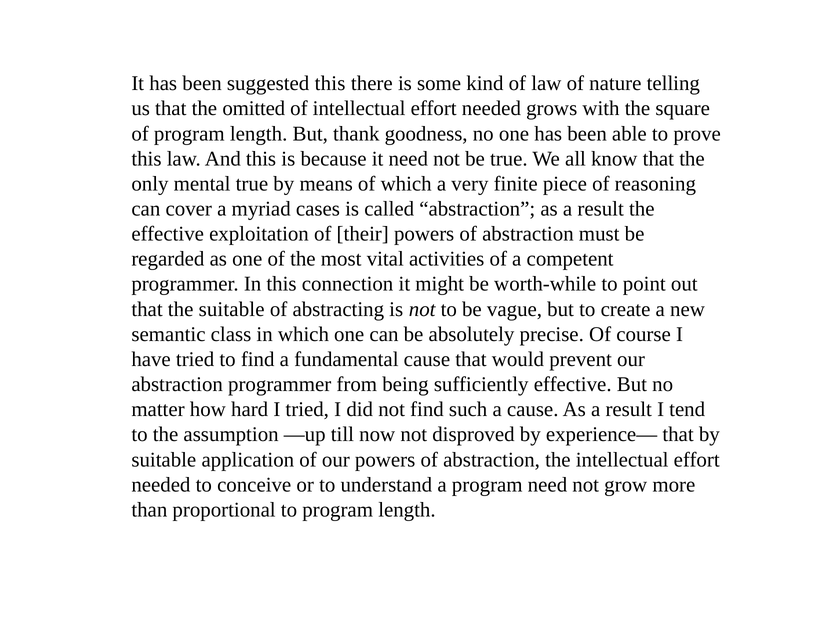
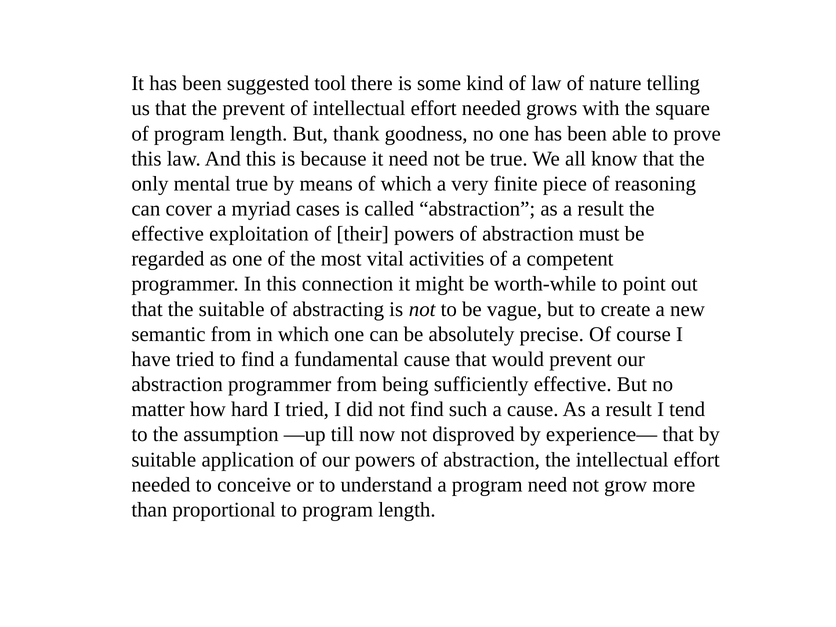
suggested this: this -> tool (330, 83)
the omitted: omitted -> prevent (254, 109)
semantic class: class -> from (231, 334)
